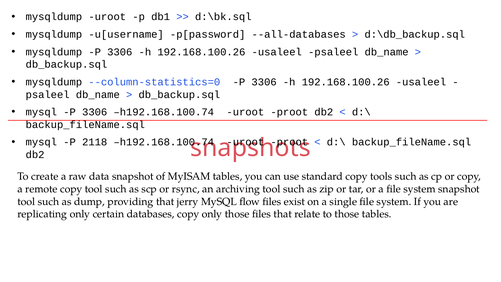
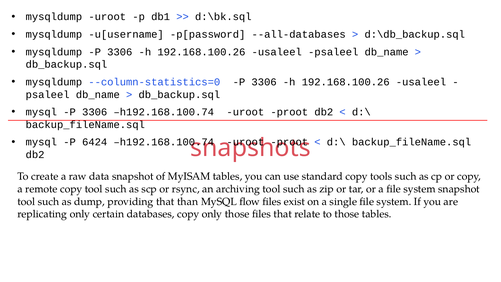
2118: 2118 -> 6424 (95, 142)
jerry: jerry -> than (188, 201)
